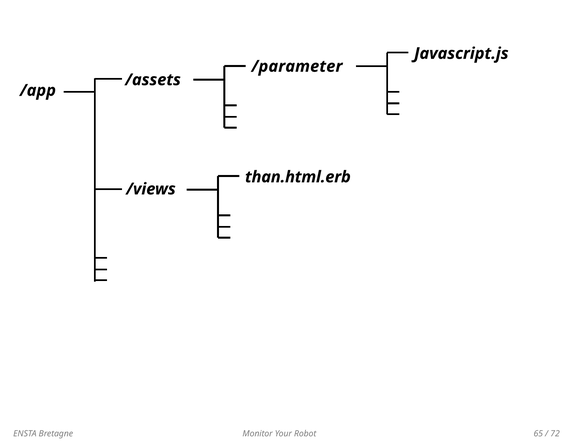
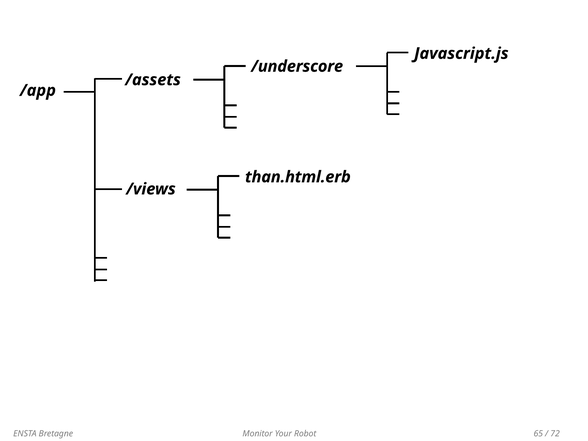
/parameter: /parameter -> /underscore (297, 66)
